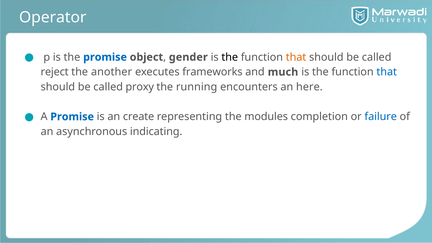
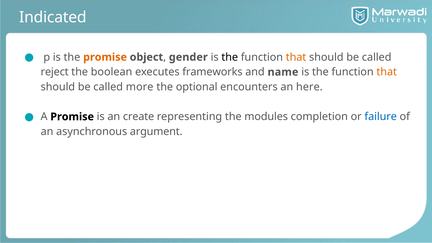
Operator: Operator -> Indicated (53, 17)
promise colour: blue -> orange (105, 57)
another: another -> boolean (112, 72)
much: much -> name (283, 72)
that colour: blue -> orange (387, 72)
proxy: proxy -> more (140, 87)
running: running -> optional (197, 87)
Promise colour: blue -> black (72, 117)
indicating: indicating -> argument (156, 132)
